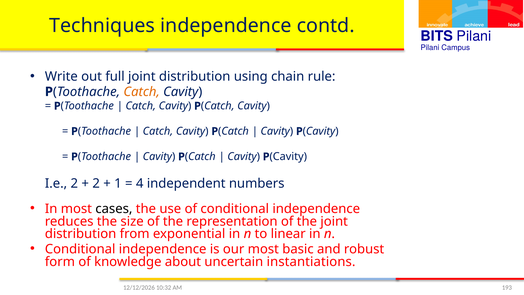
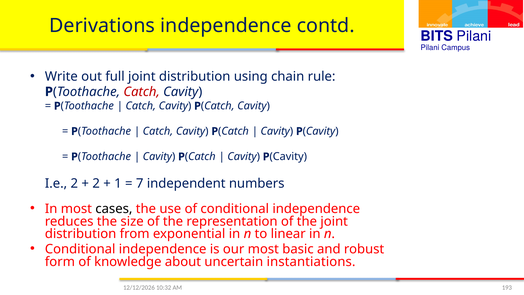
Techniques: Techniques -> Derivations (102, 26)
Catch colour: orange -> red (142, 92)
4: 4 -> 7 (140, 183)
